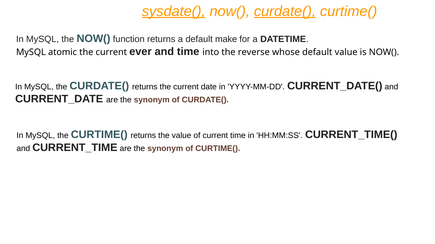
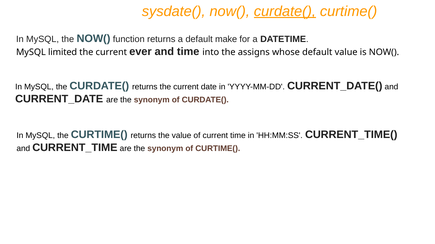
sysdate( underline: present -> none (174, 11)
atomic: atomic -> limited (63, 52)
reverse: reverse -> assigns (254, 52)
